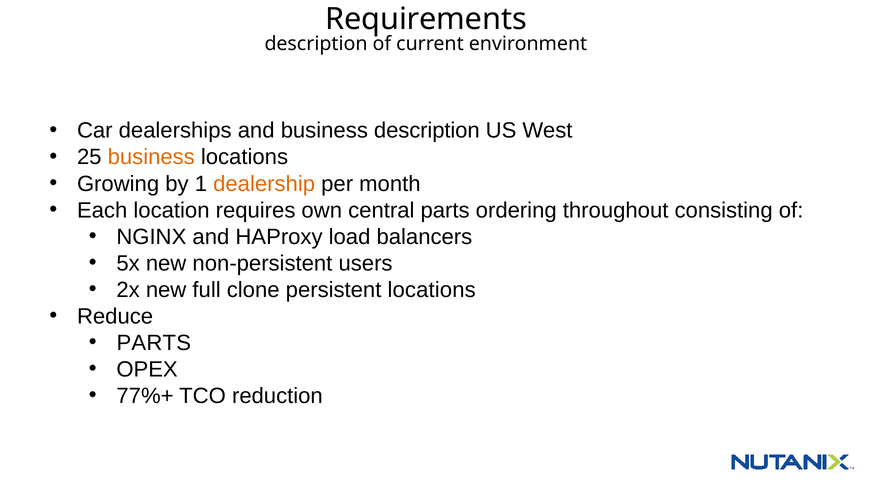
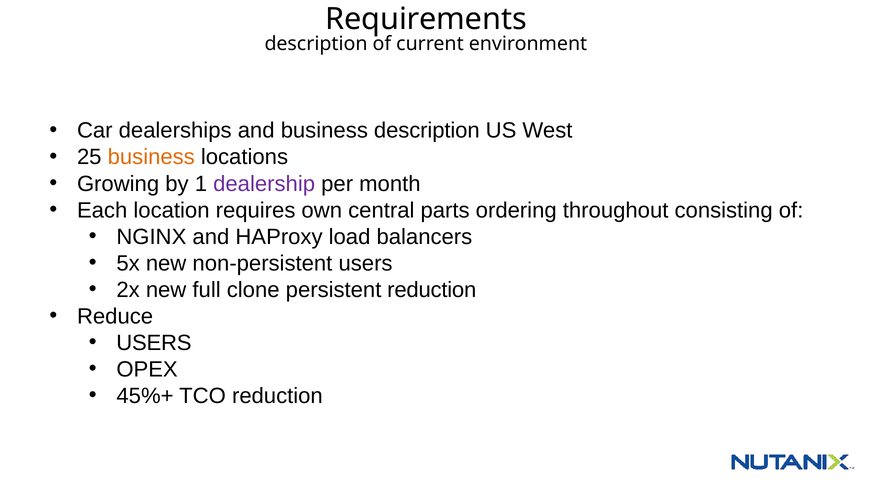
dealership colour: orange -> purple (264, 184)
persistent locations: locations -> reduction (432, 290)
PARTS: PARTS -> USERS (154, 343)
77%+: 77%+ -> 45%+ (145, 396)
